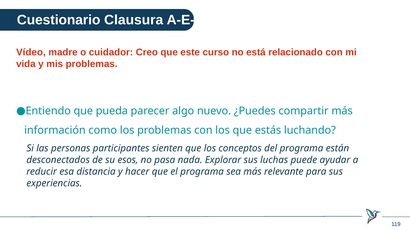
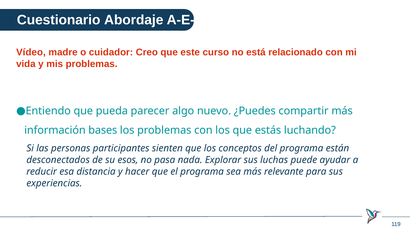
Clausura: Clausura -> Abordaje (134, 20)
como: como -> bases (103, 130)
